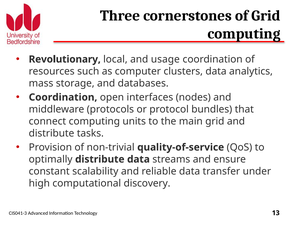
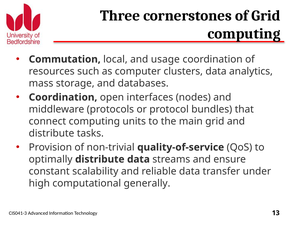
Revolutionary: Revolutionary -> Commutation (65, 59)
discovery: discovery -> generally (147, 184)
